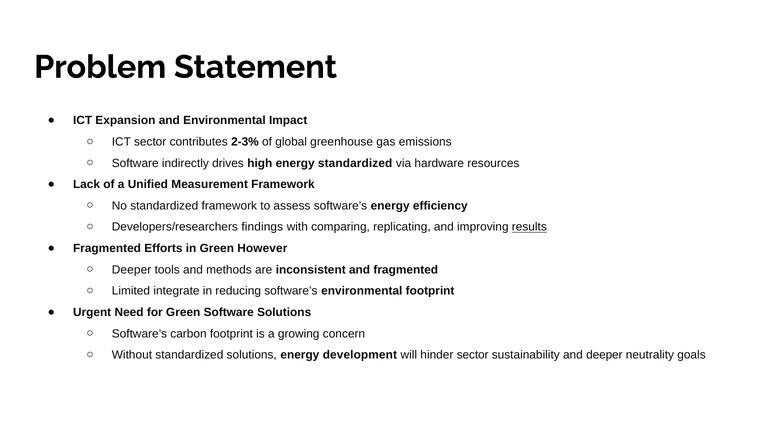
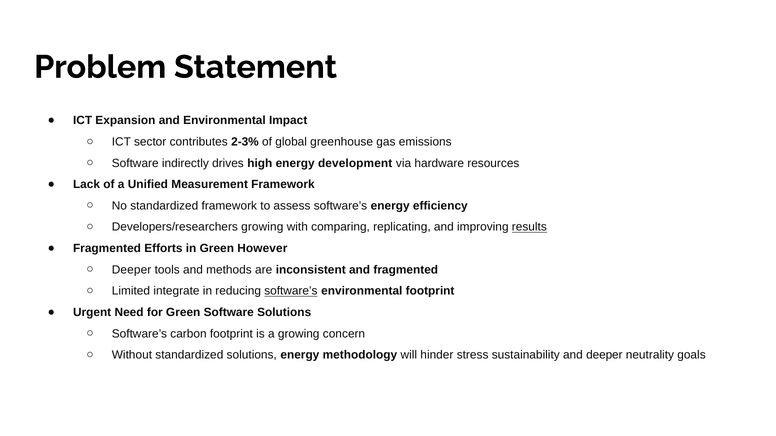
energy standardized: standardized -> development (355, 163)
Developers/researchers findings: findings -> growing (262, 227)
software’s underline: none -> present (291, 291)
development: development -> methodology (360, 355)
hinder sector: sector -> stress (473, 355)
